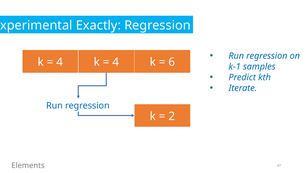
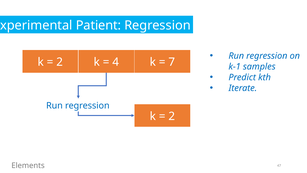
Exactly: Exactly -> Patient (98, 25)
4: 4 -> 2 (60, 62)
6: 6 -> 7 (172, 62)
